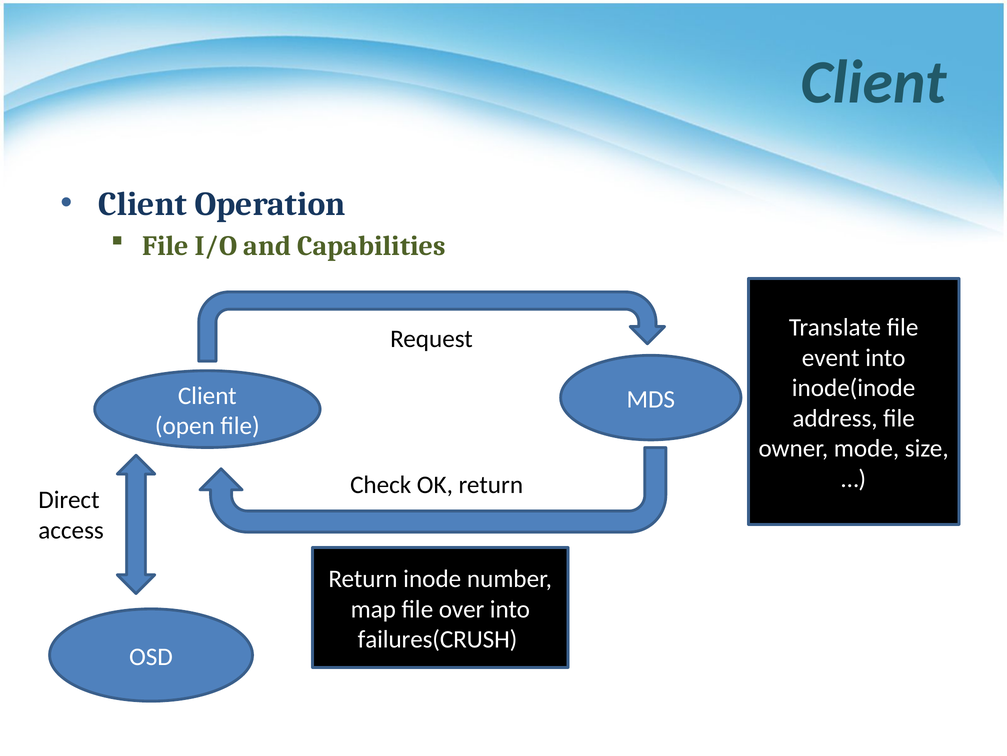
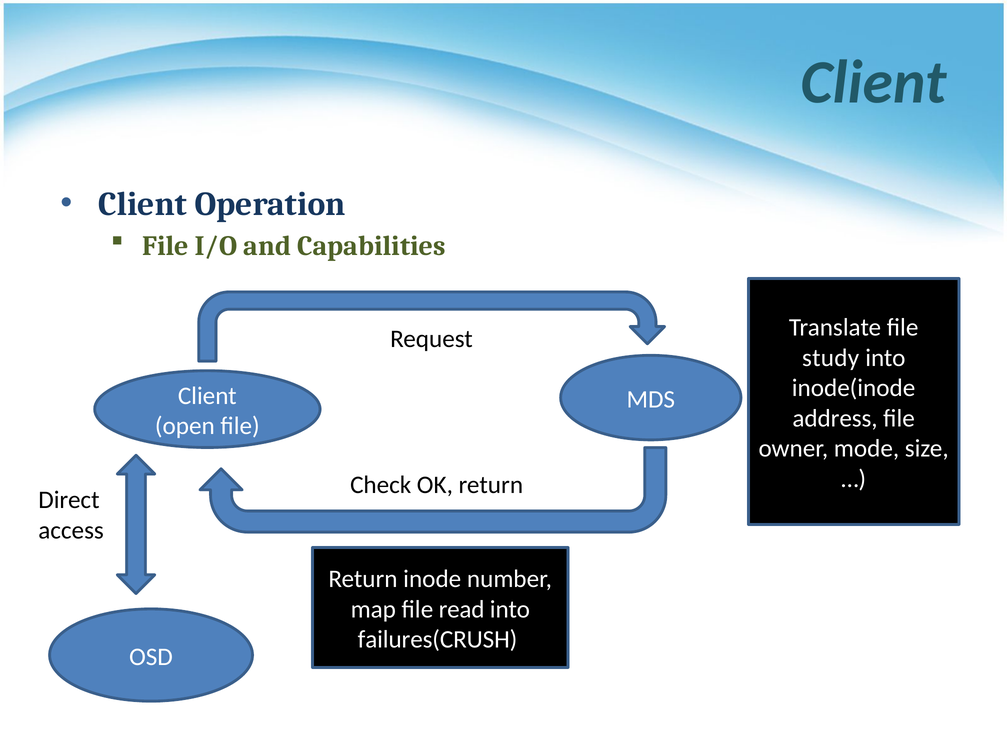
event: event -> study (831, 358)
over: over -> read (462, 609)
